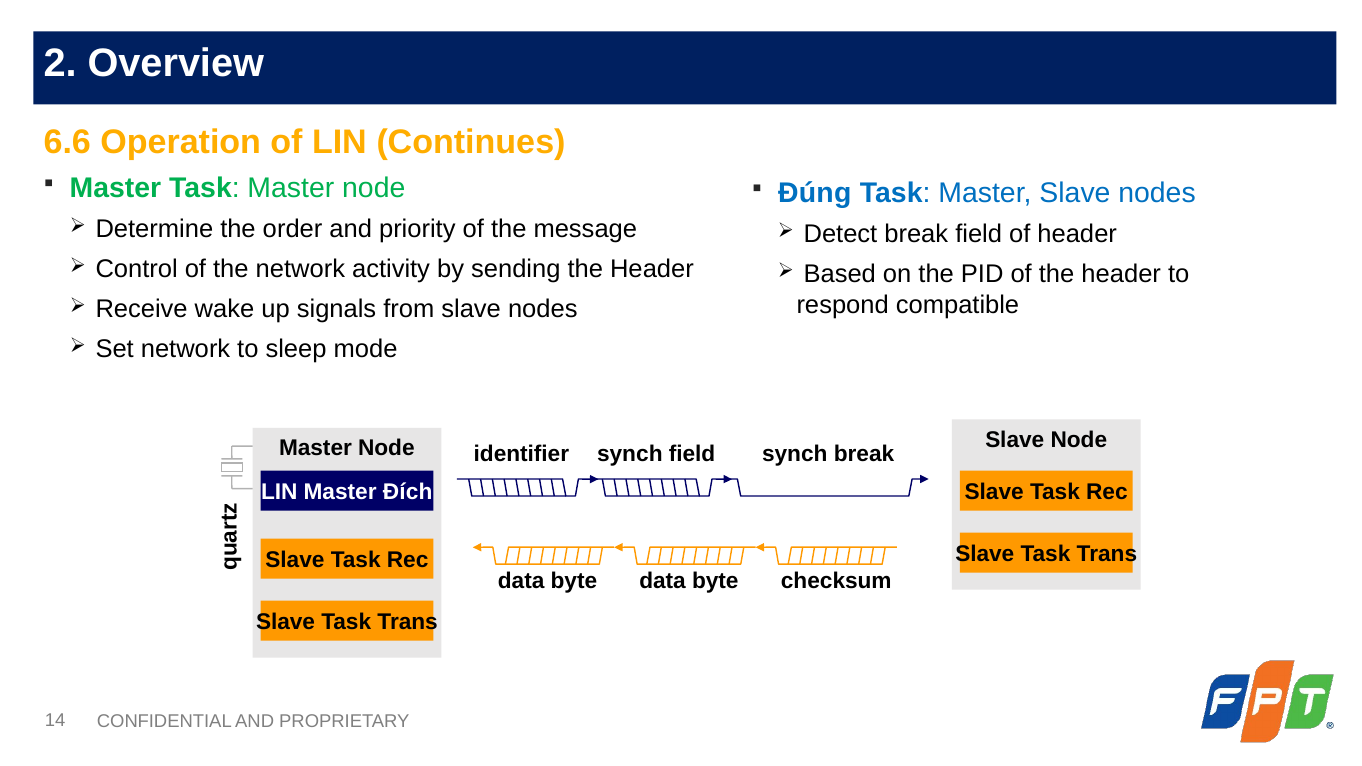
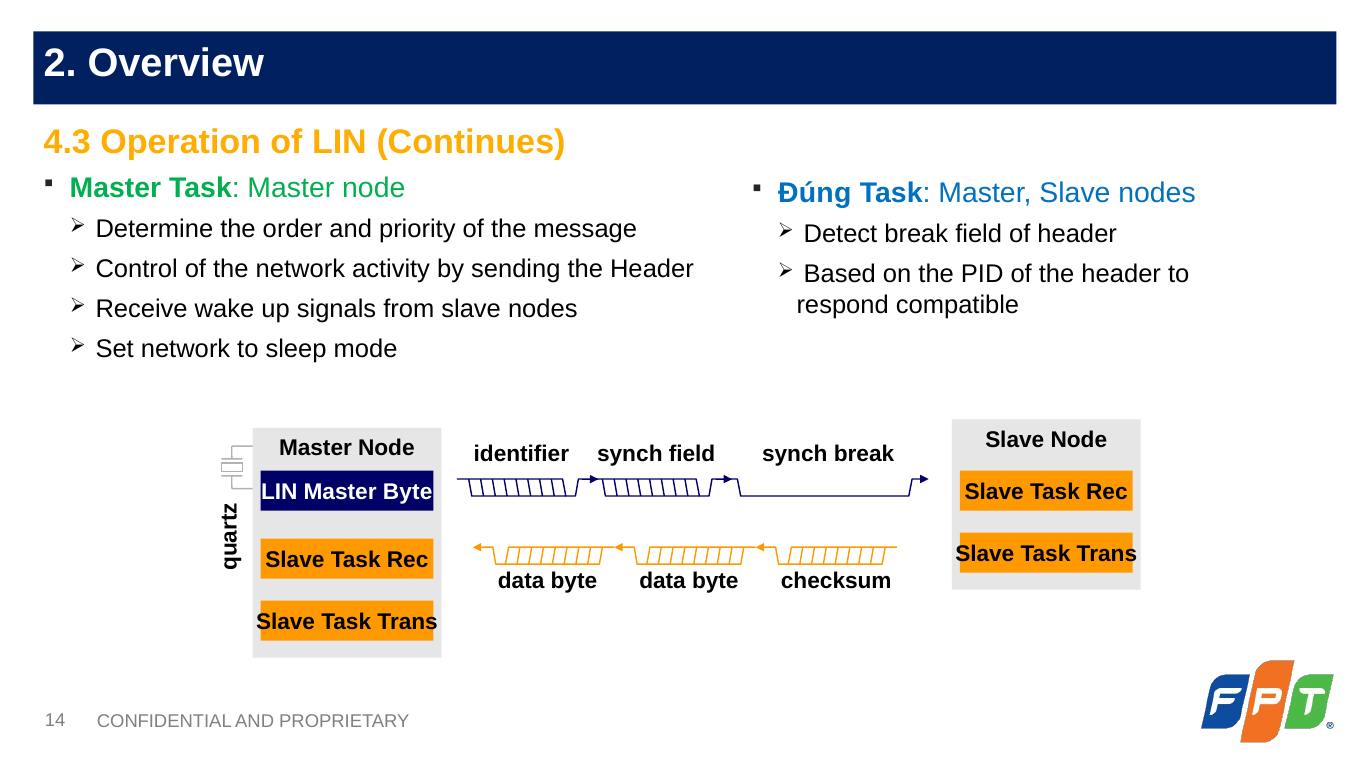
6.6: 6.6 -> 4.3 (67, 142)
Master Đích: Đích -> Byte (408, 492)
